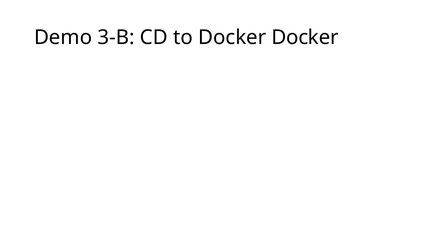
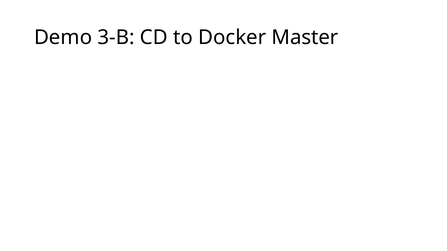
Docker Docker: Docker -> Master (305, 38)
